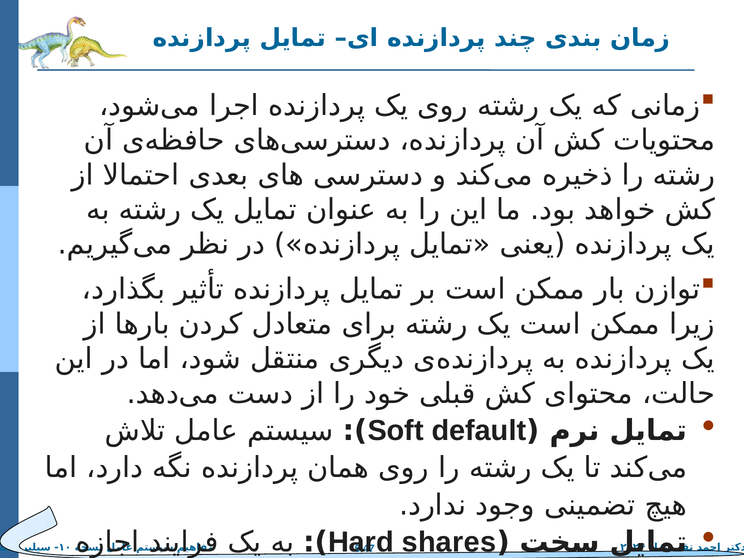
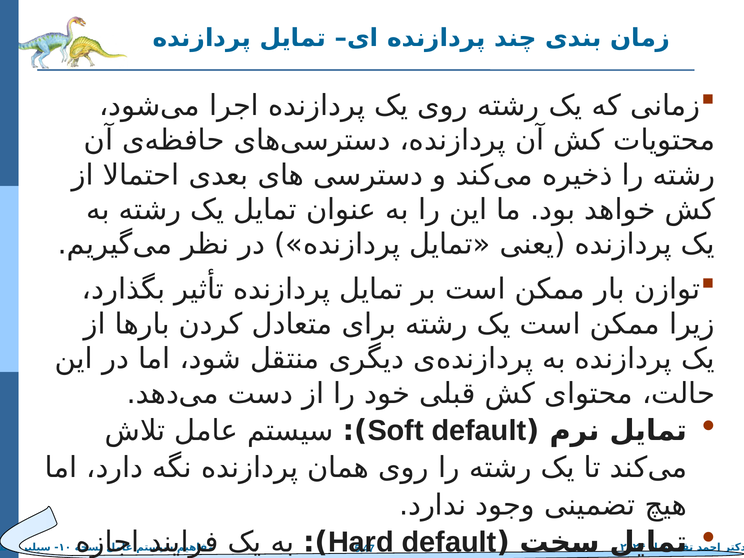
shares: shares -> default (449, 542)
